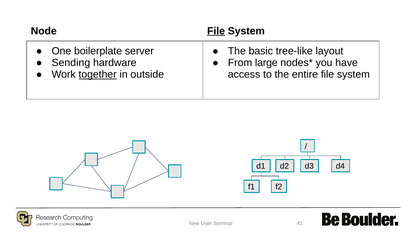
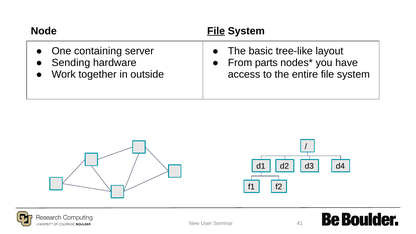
boilerplate: boilerplate -> containing (98, 51)
large: large -> parts (266, 63)
together underline: present -> none (98, 74)
